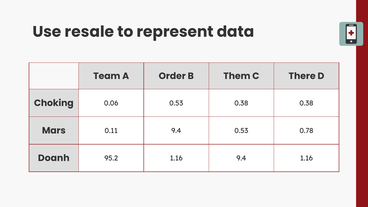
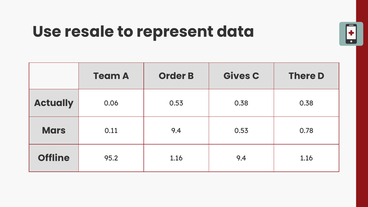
Them: Them -> Gives (237, 76)
Choking: Choking -> Actually (54, 103)
Doanh: Doanh -> Offline (54, 158)
